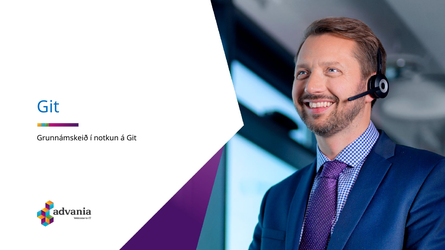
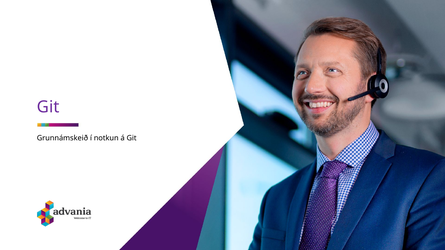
Git colour: blue -> purple (48, 107)
